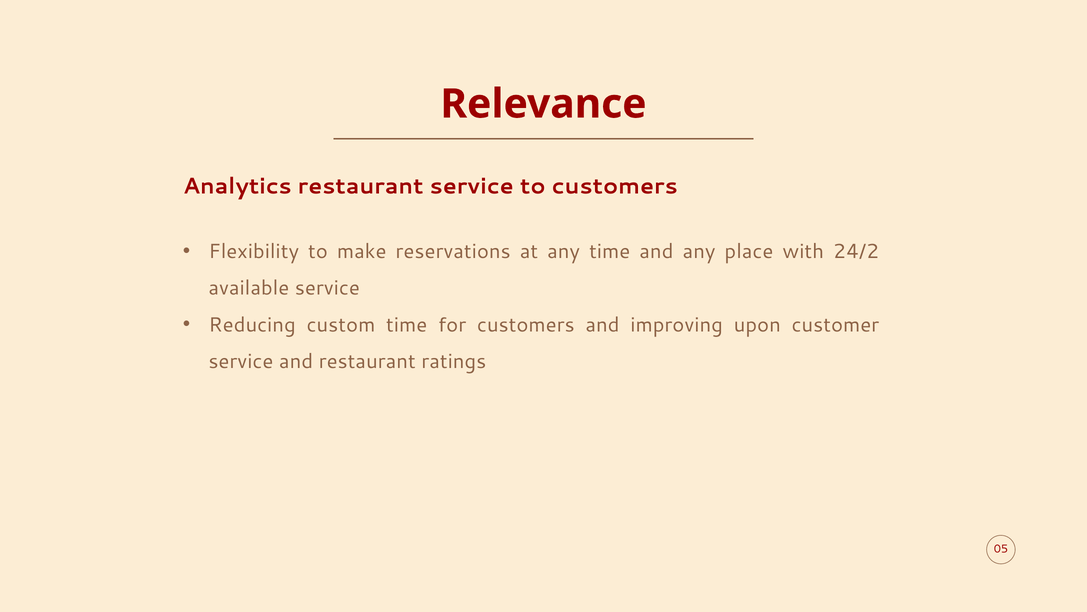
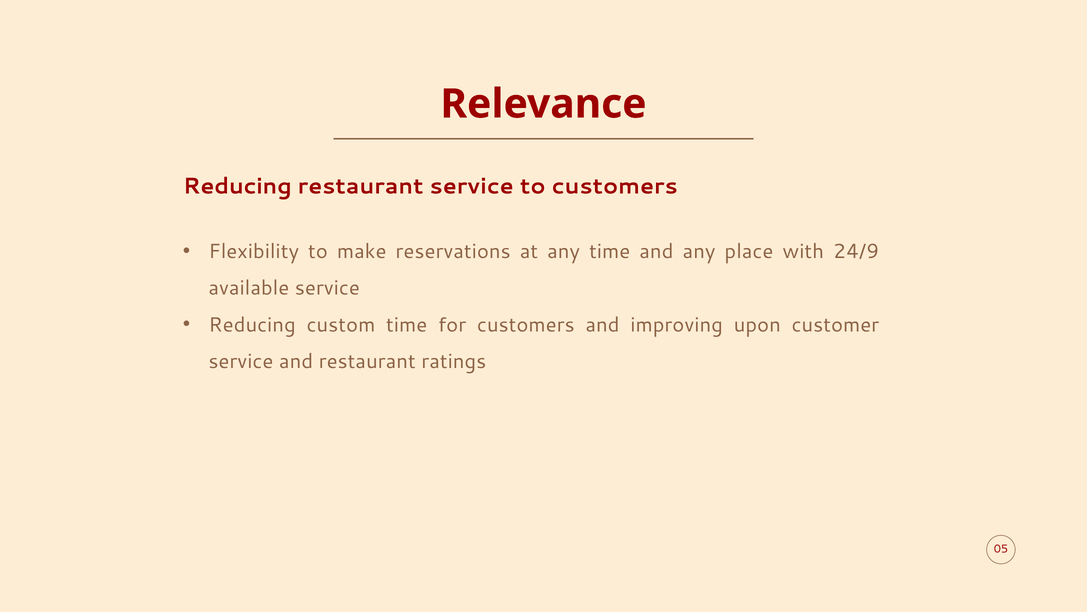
Analytics: Analytics -> Reducing (237, 186)
24/2: 24/2 -> 24/9 (856, 251)
